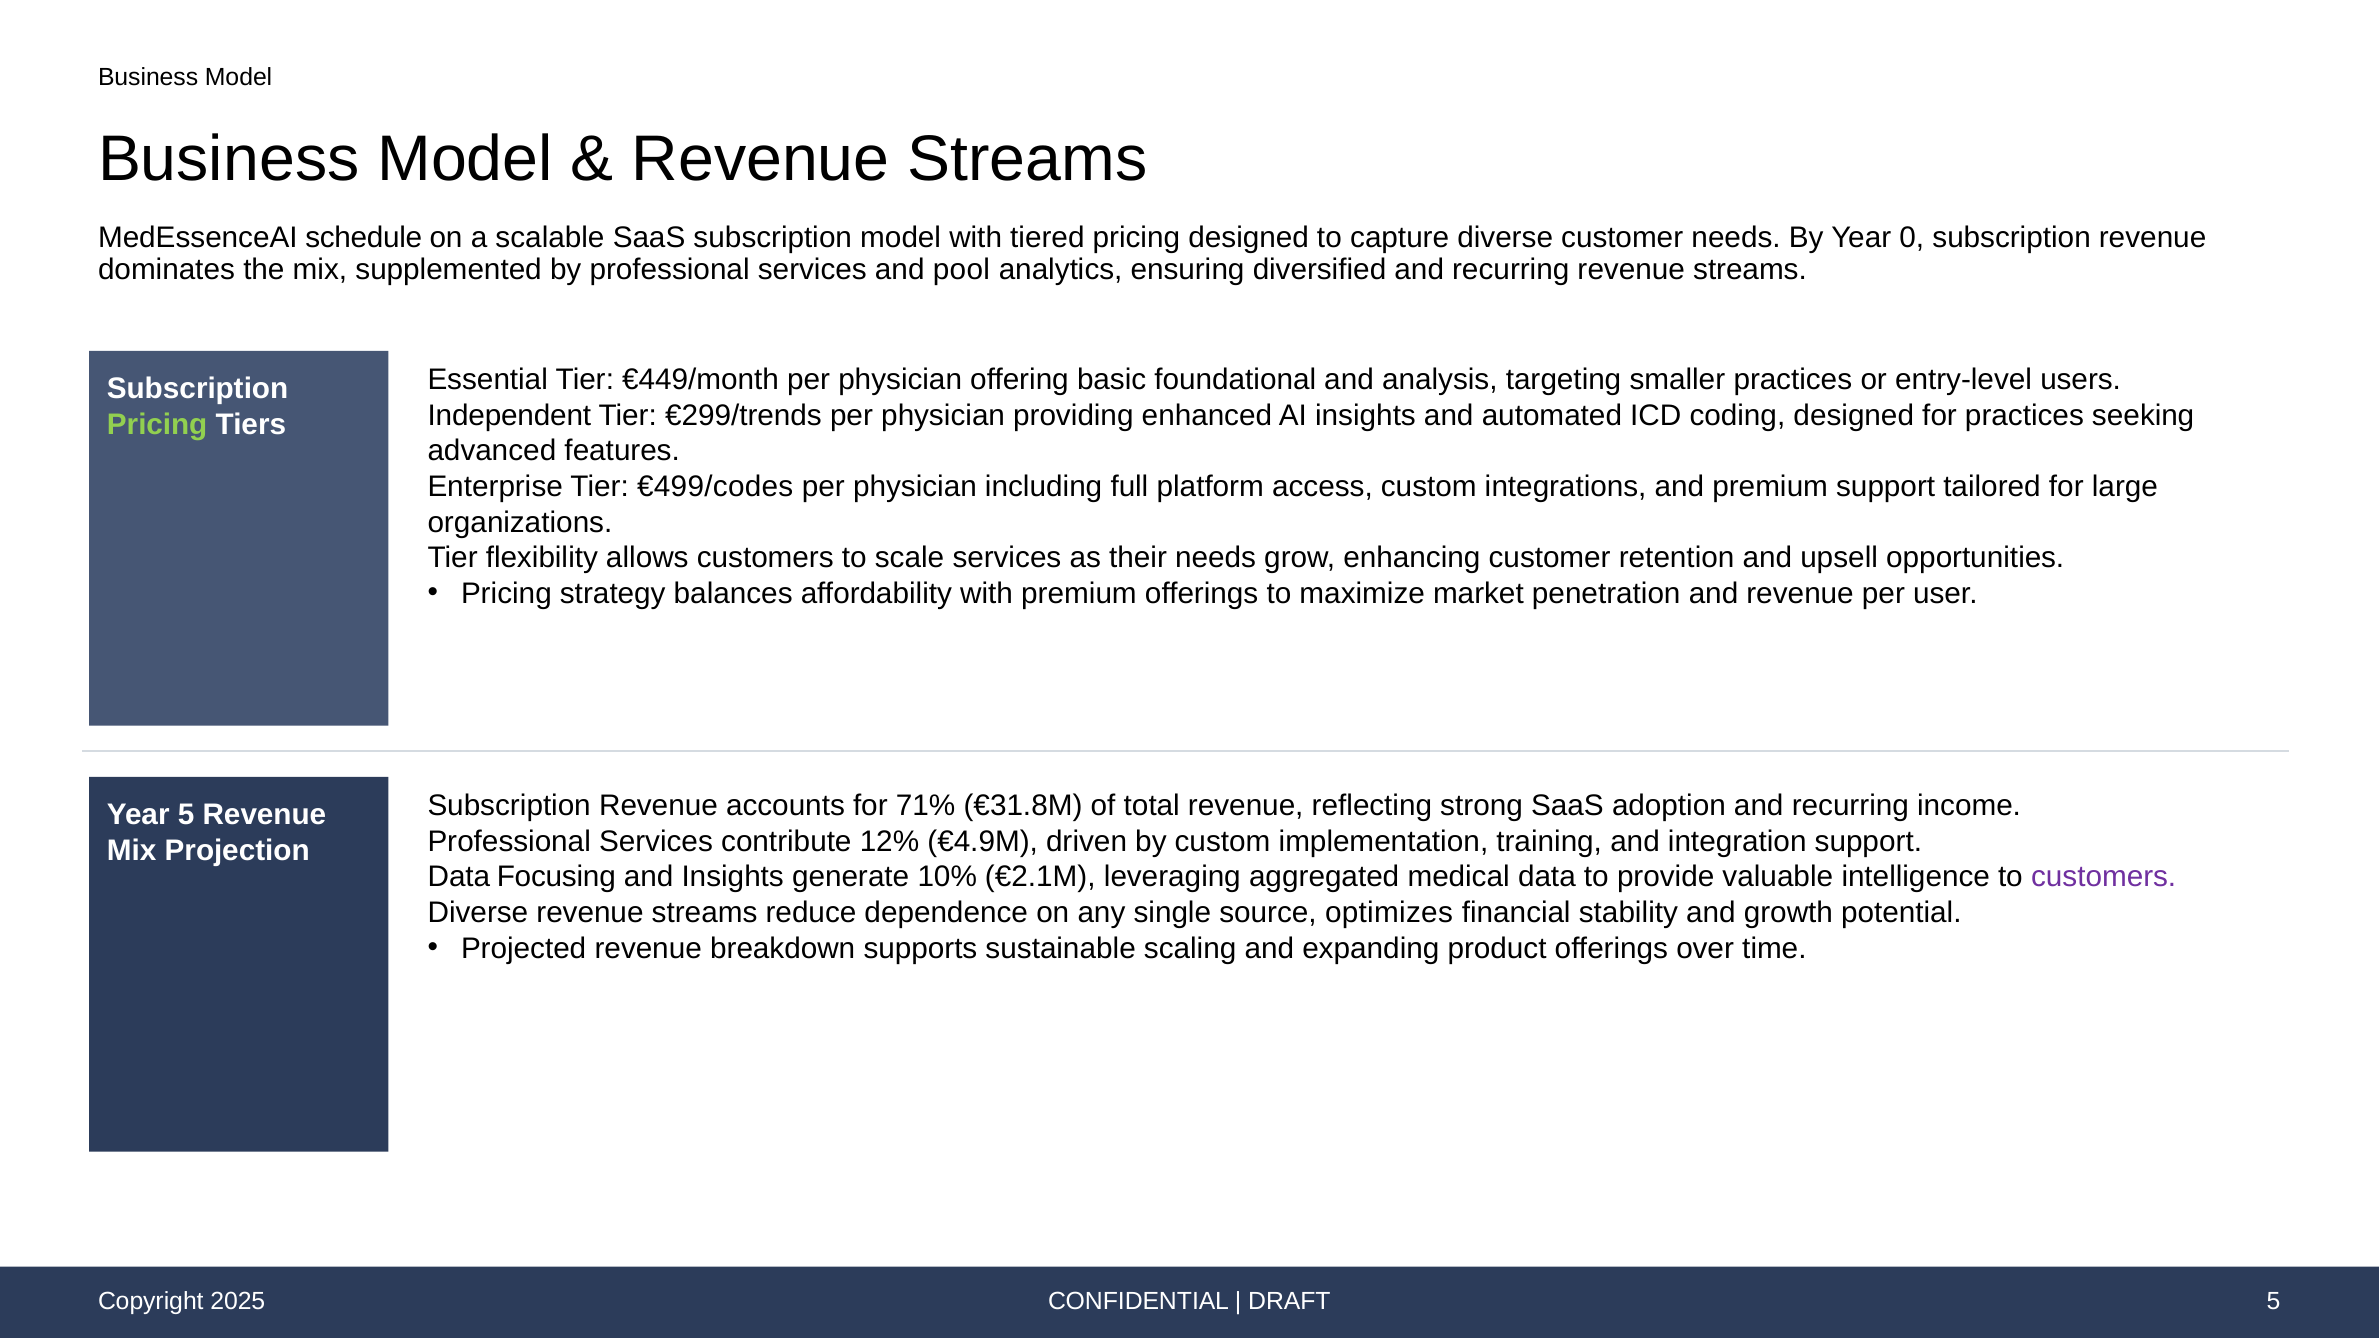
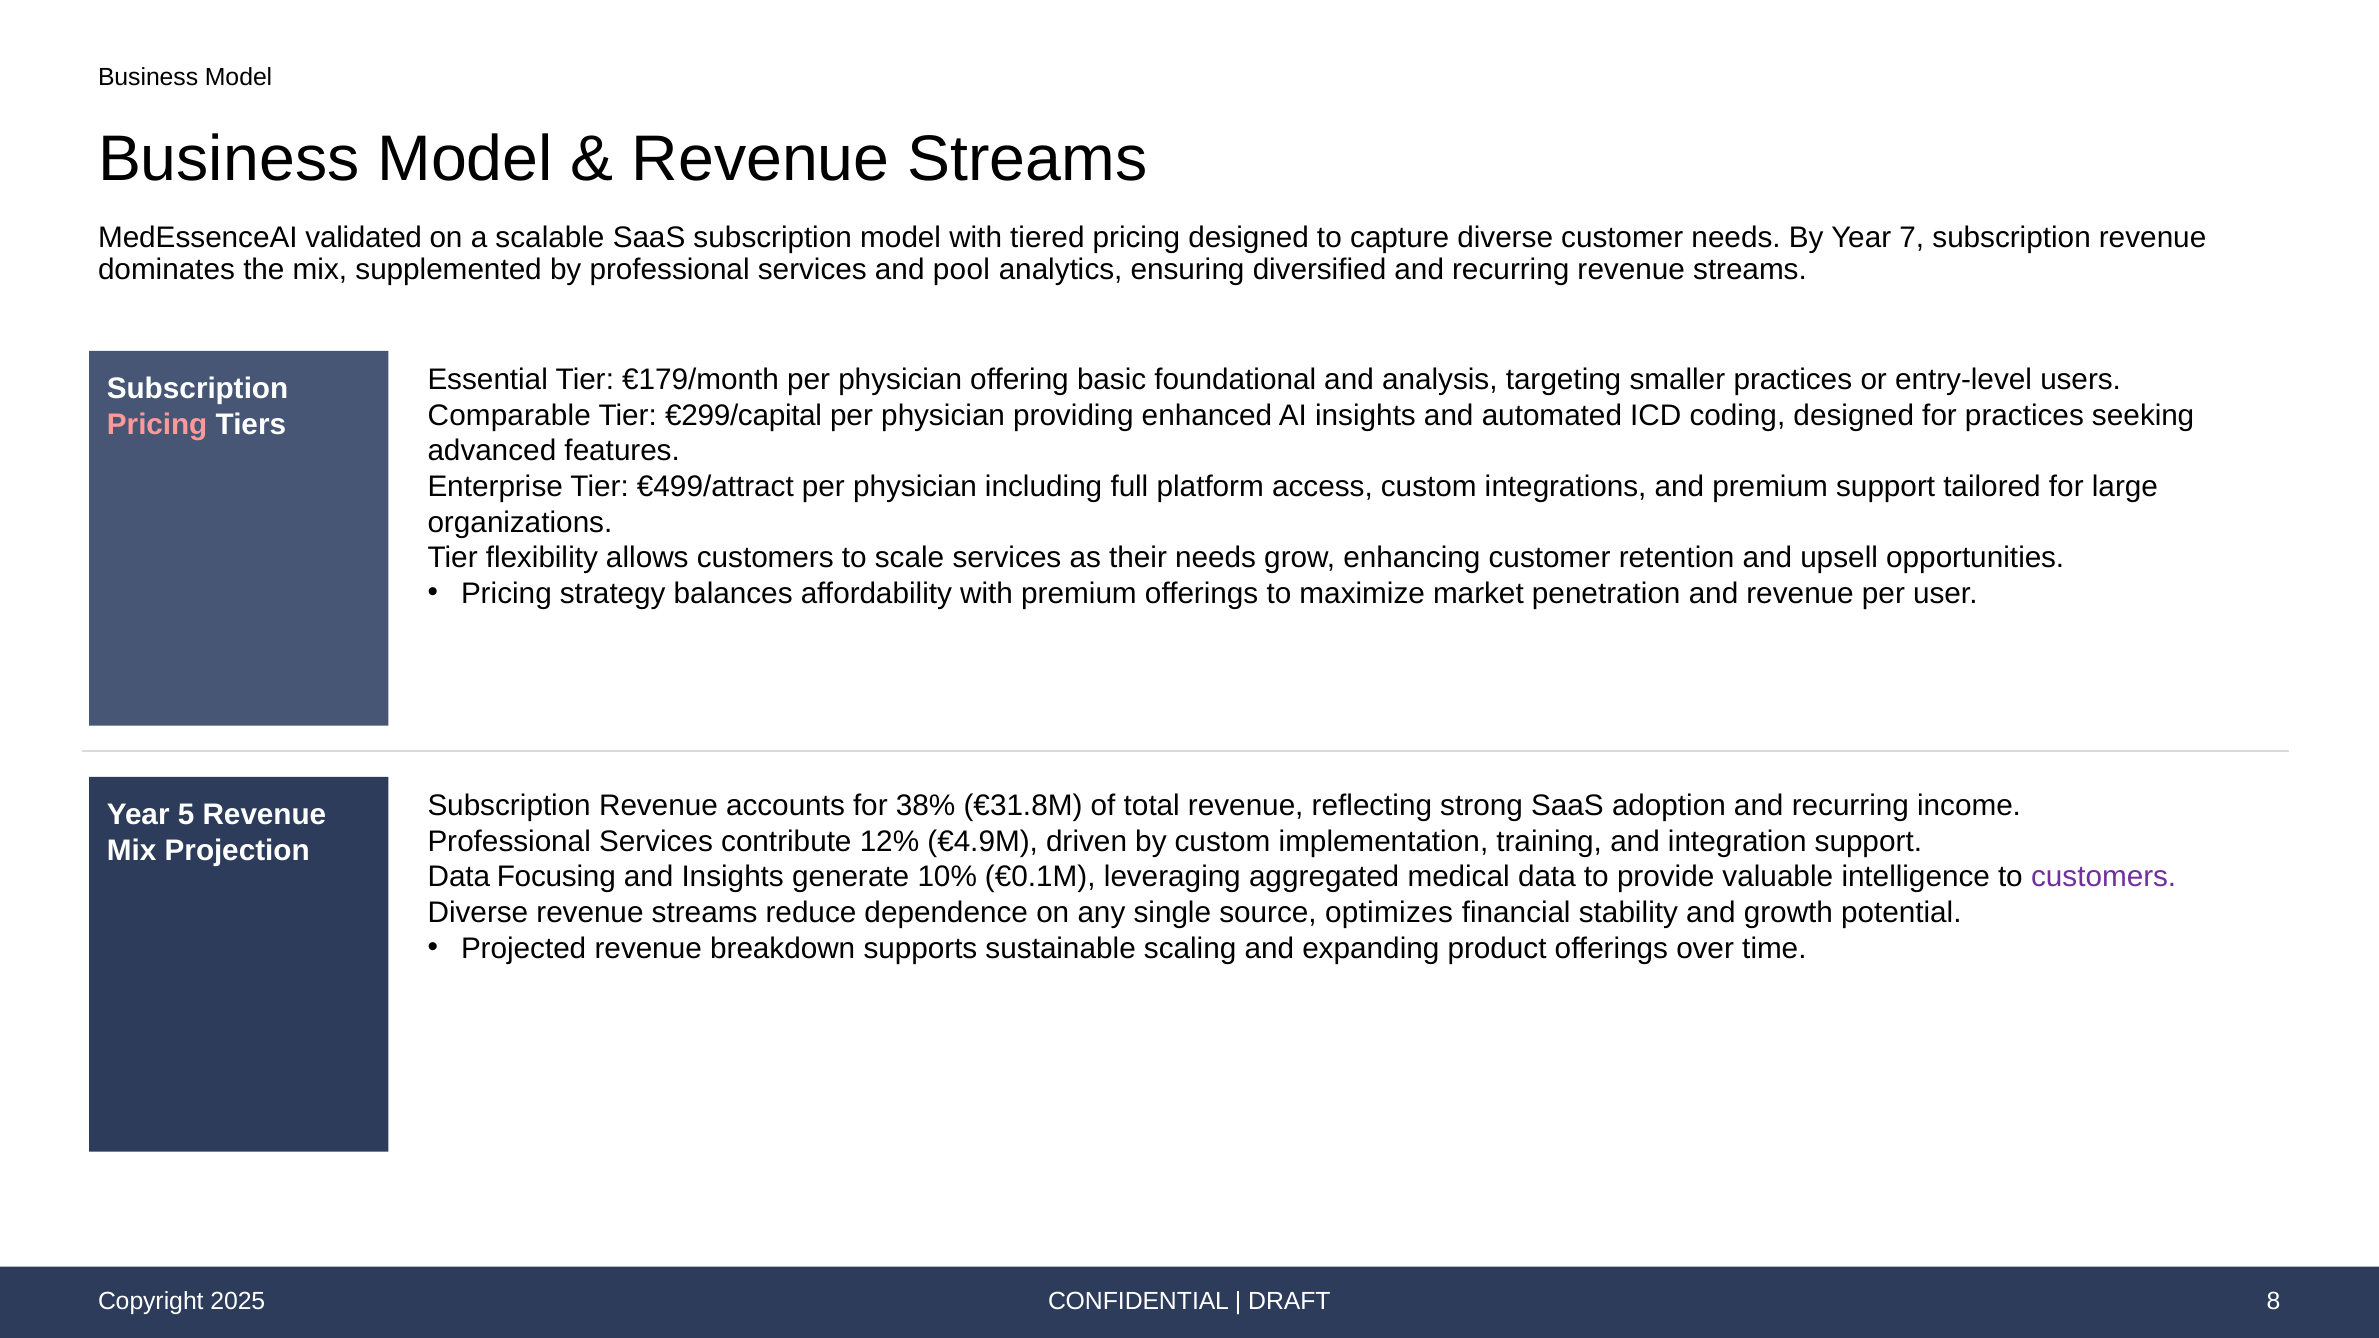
schedule: schedule -> validated (364, 237)
0: 0 -> 7 (1912, 237)
€449/month: €449/month -> €179/month (701, 380)
Independent: Independent -> Comparable (509, 415)
€299/trends: €299/trends -> €299/capital (744, 415)
Pricing colour: light green -> pink (157, 424)
€499/codes: €499/codes -> €499/attract (715, 487)
71%: 71% -> 38% (926, 806)
€2.1M: €2.1M -> €0.1M (1040, 877)
DRAFT 5: 5 -> 8 (2273, 1302)
